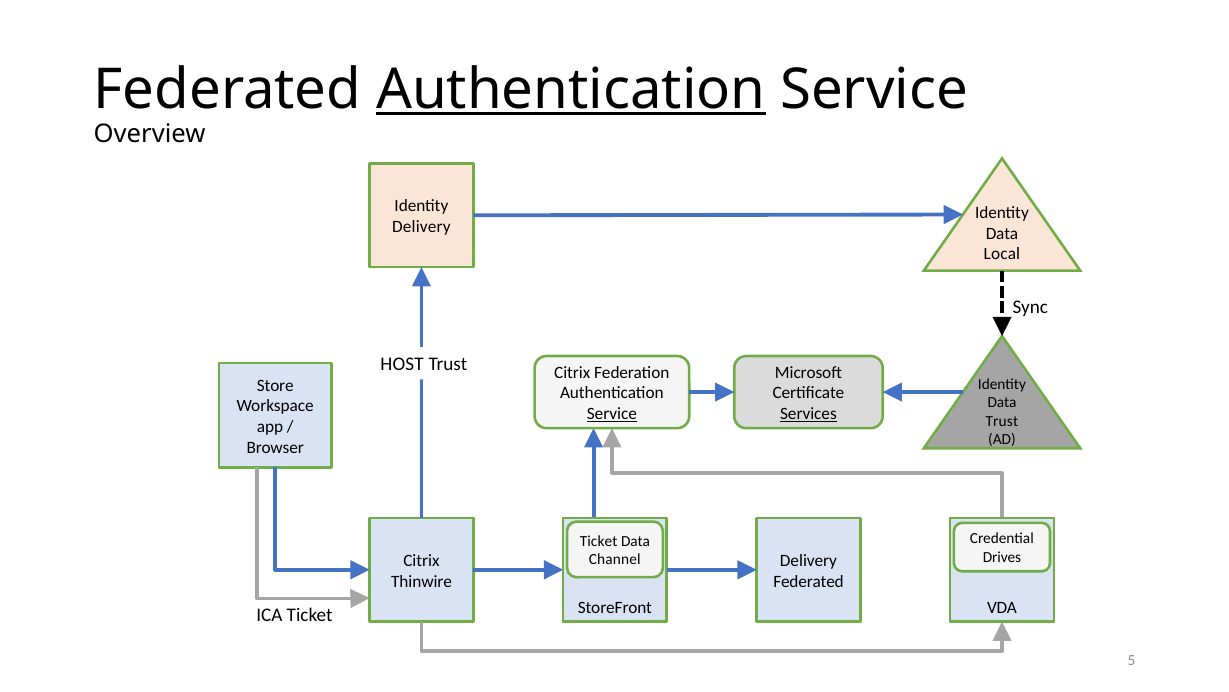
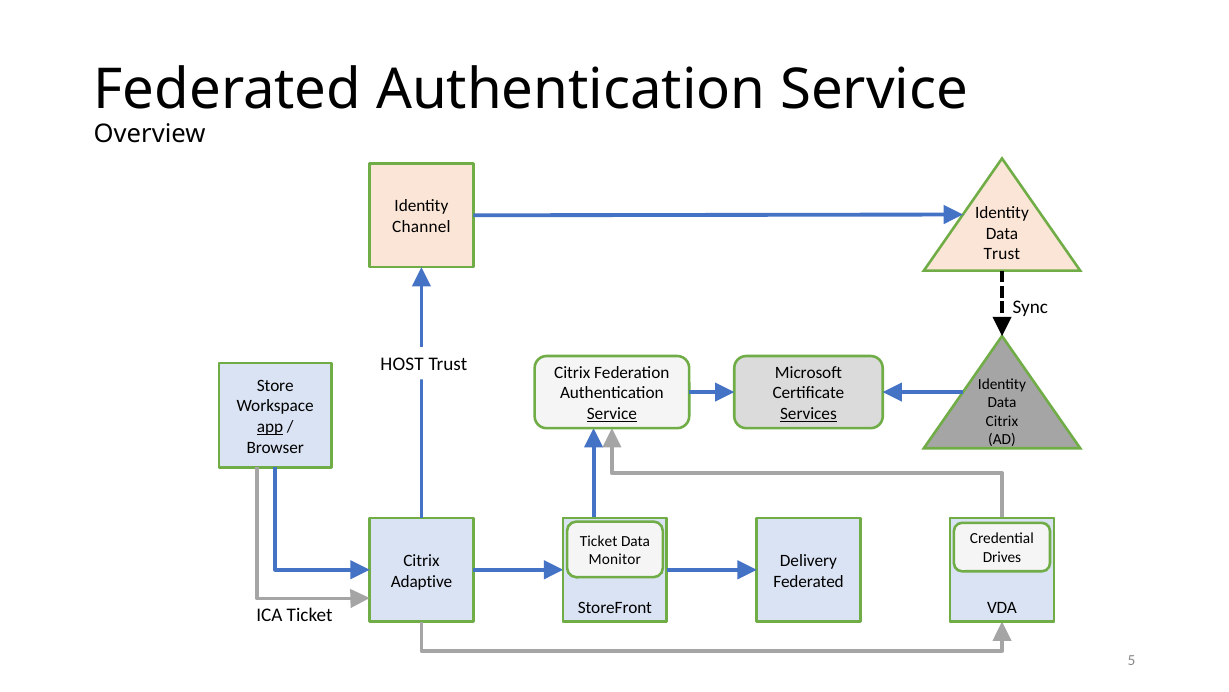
Authentication underline: present -> none (571, 89)
Delivery: Delivery -> Channel (421, 227)
Local: Local -> Trust (1002, 254)
Trust: Trust -> Citrix (1002, 421)
app underline: none -> present (270, 426)
Channel: Channel -> Monitor (615, 559)
Thinwire: Thinwire -> Adaptive (422, 581)
